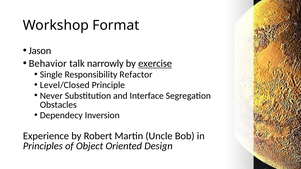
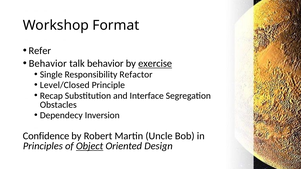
Jason: Jason -> Refer (40, 51)
talk narrowly: narrowly -> behavior (105, 64)
Never: Never -> Recap (51, 96)
Experience: Experience -> Confidence (46, 136)
Object underline: none -> present (90, 146)
